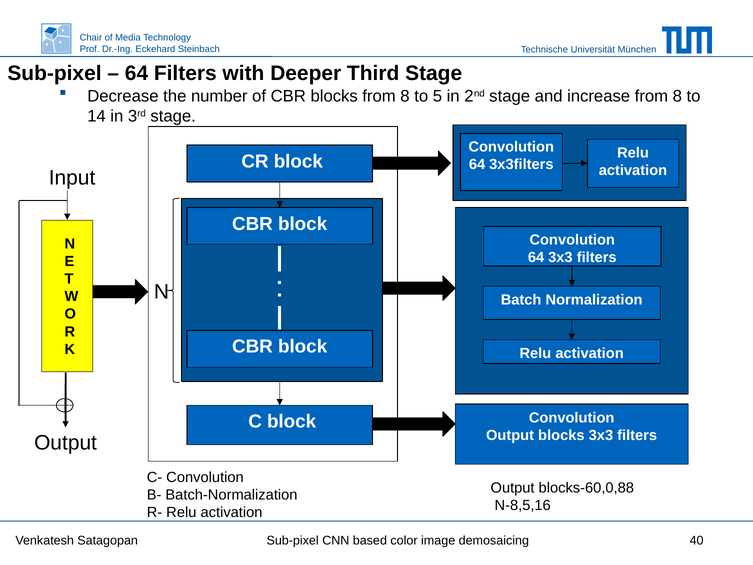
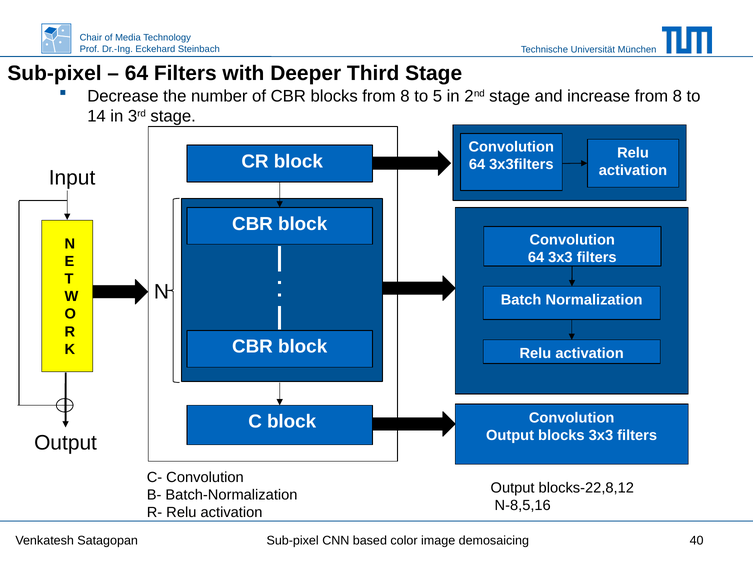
blocks-60,0,88: blocks-60,0,88 -> blocks-22,8,12 (586, 488)
